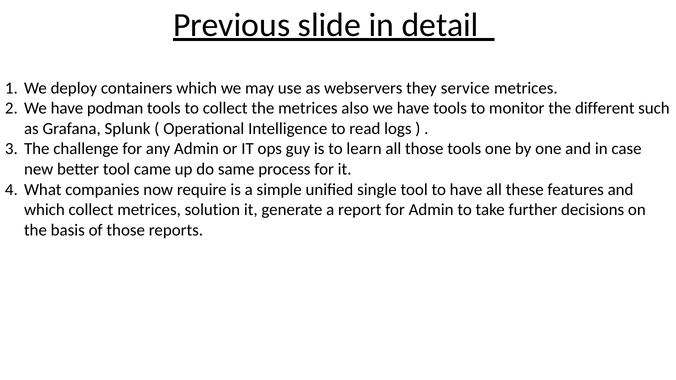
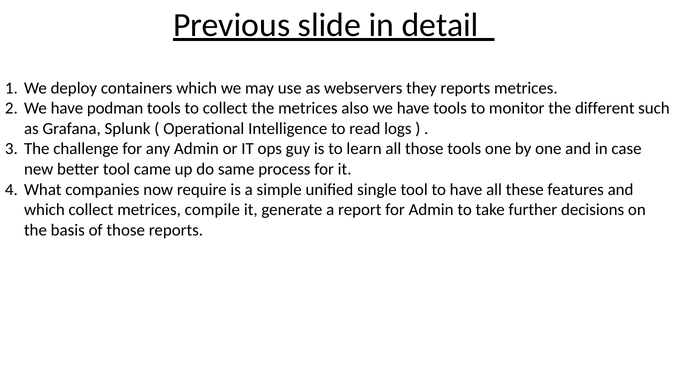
they service: service -> reports (465, 88)
solution: solution -> compile (212, 210)
